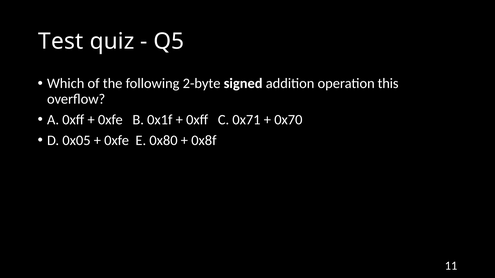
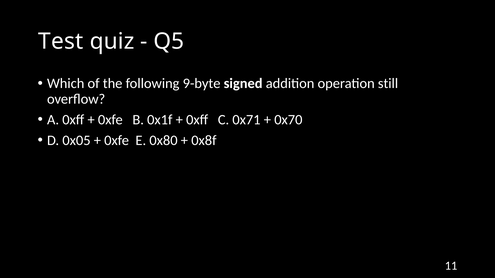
2-byte: 2-byte -> 9-byte (202, 84)
this: this -> still (388, 84)
